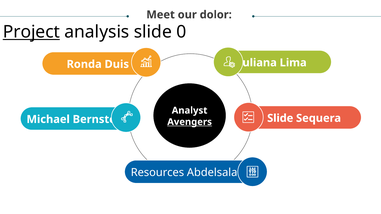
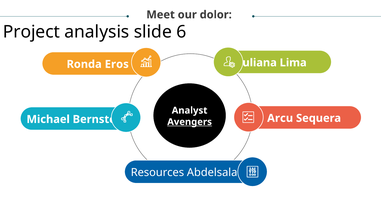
Project underline: present -> none (31, 32)
0: 0 -> 6 (181, 32)
Duis: Duis -> Eros (117, 64)
Slide: Slide -> Arcu (280, 118)
